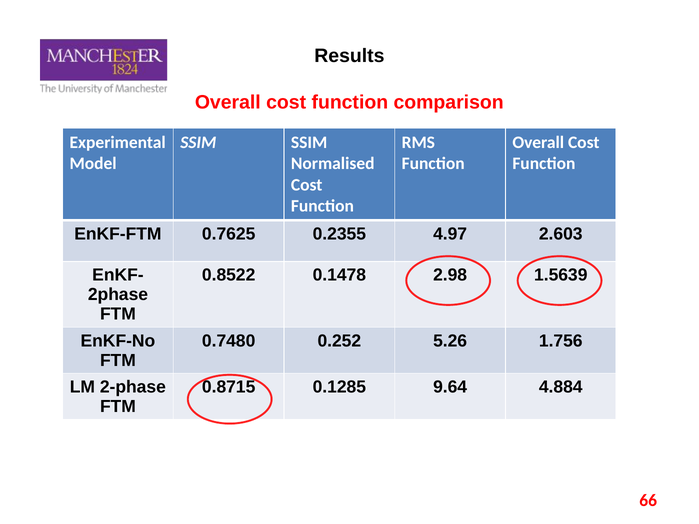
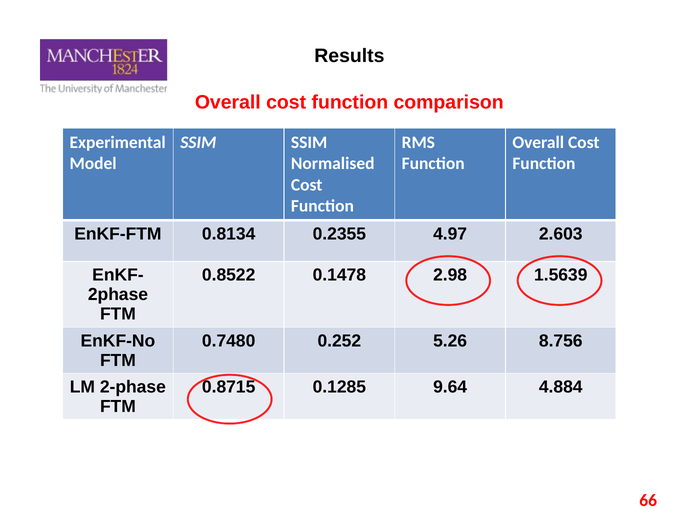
0.7625: 0.7625 -> 0.8134 (229, 234)
1.756: 1.756 -> 8.756 (561, 341)
